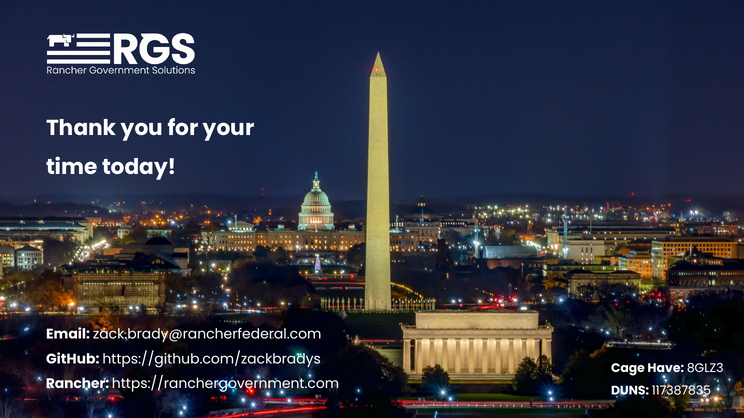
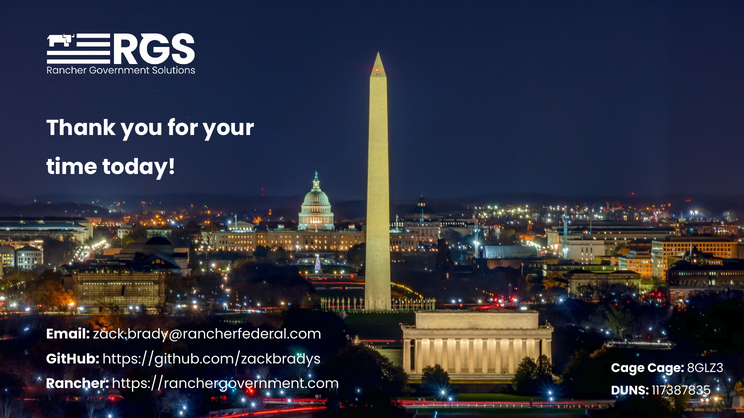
Cage Have: Have -> Cage (666, 369)
